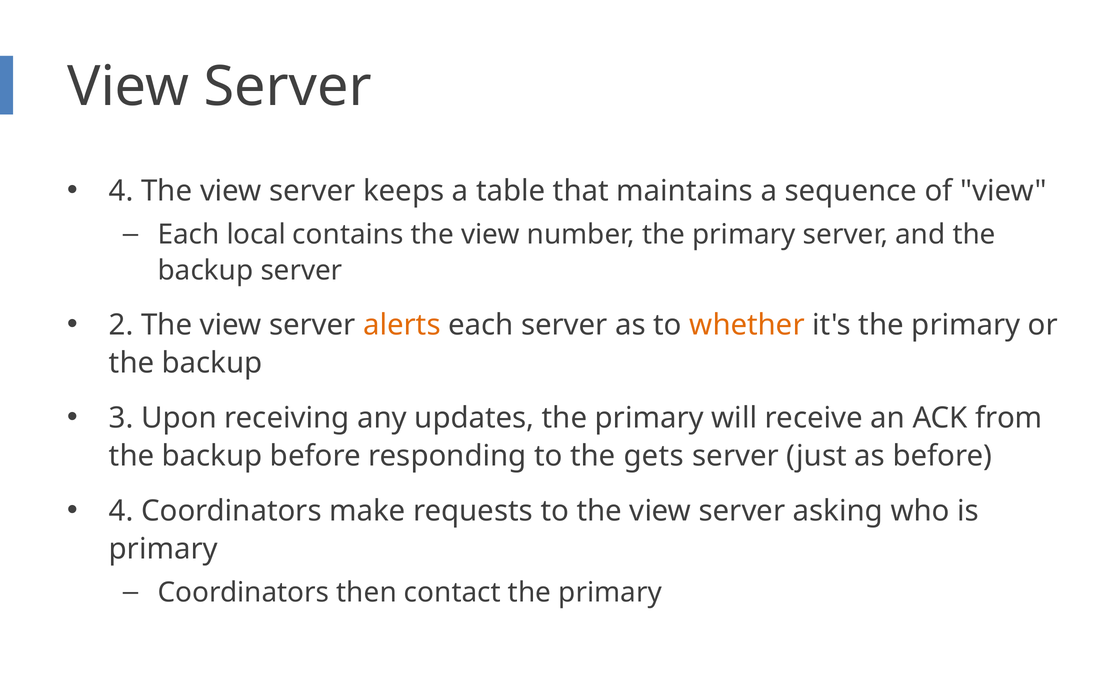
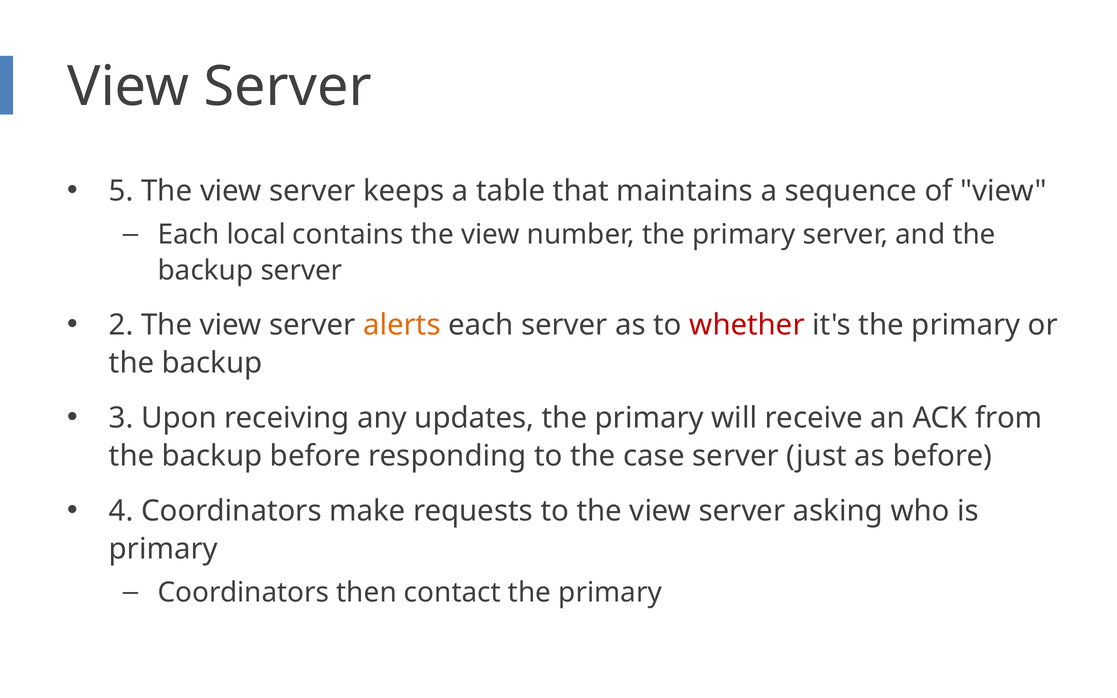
4: 4 -> 5 (121, 191)
whether colour: orange -> red (747, 325)
gets: gets -> case (654, 456)
